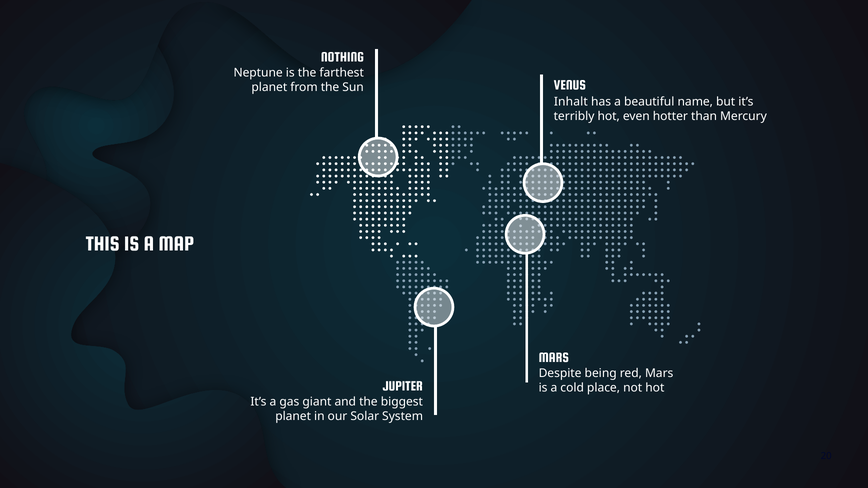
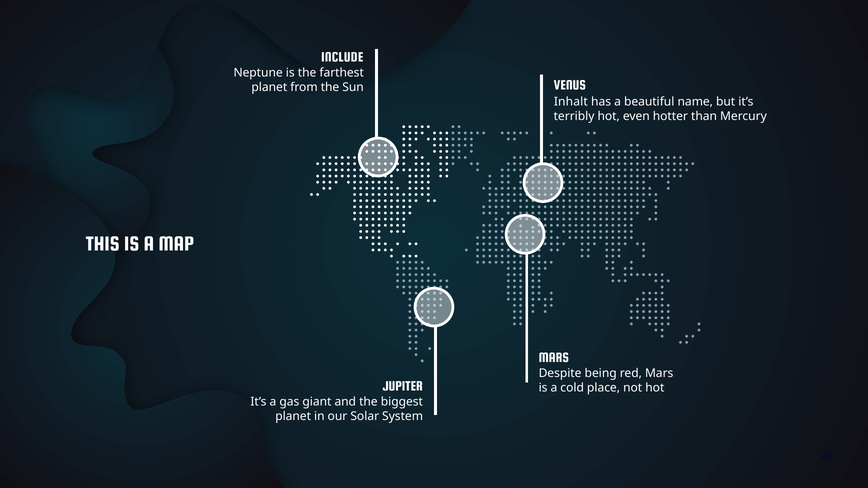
NOTHING: NOTHING -> INCLUDE (342, 57)
